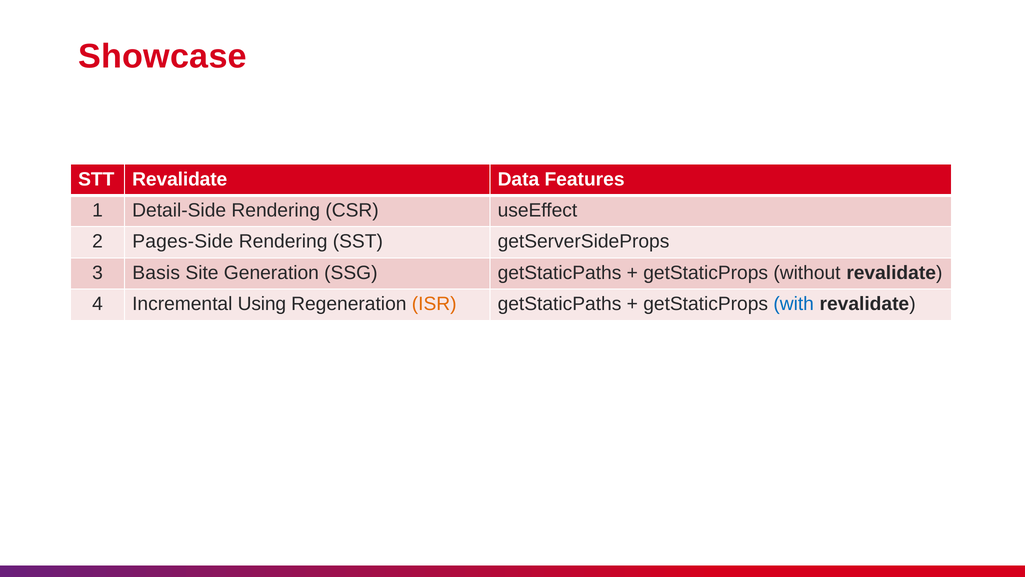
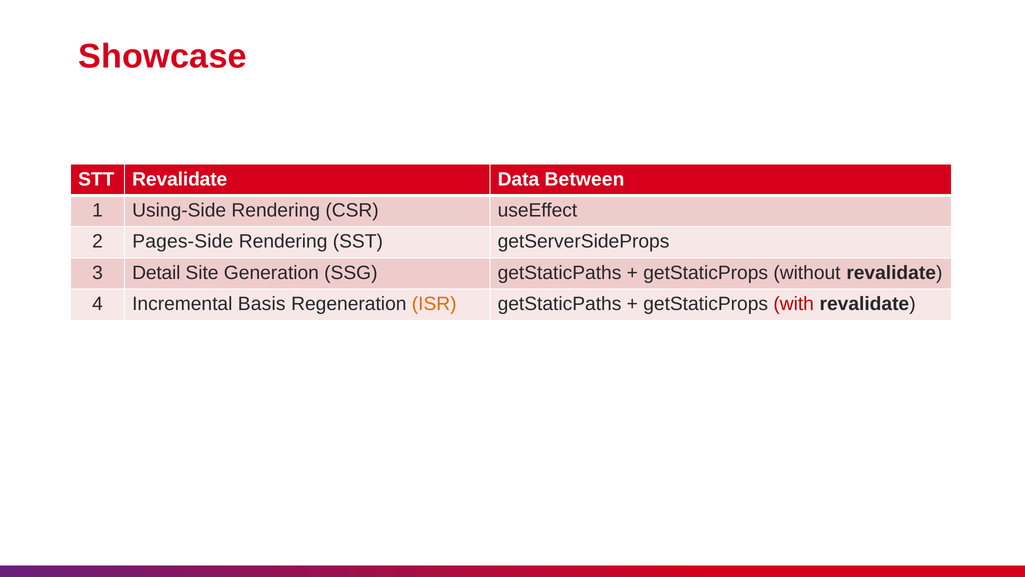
Features: Features -> Between (584, 179)
Detail-Side: Detail-Side -> Using-Side (179, 210)
Basis: Basis -> Detail (156, 273)
Using: Using -> Basis (262, 304)
with colour: blue -> red (794, 304)
